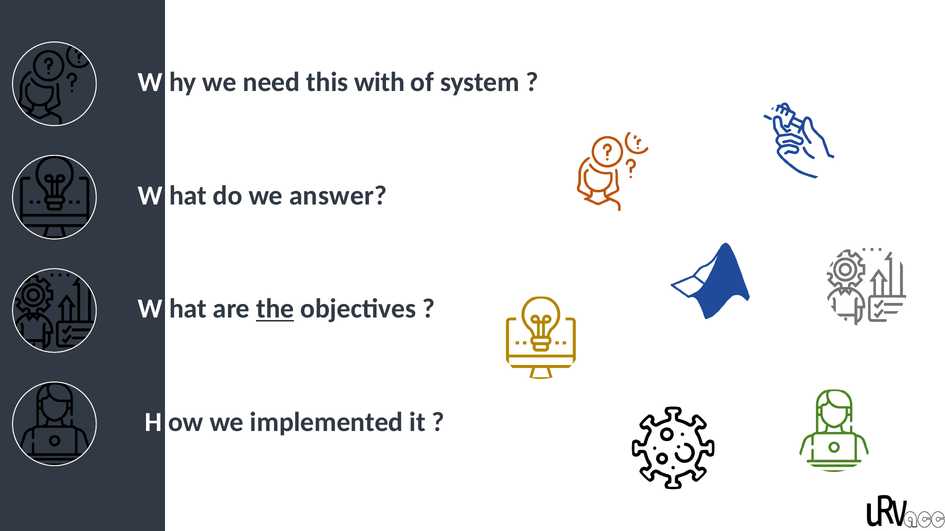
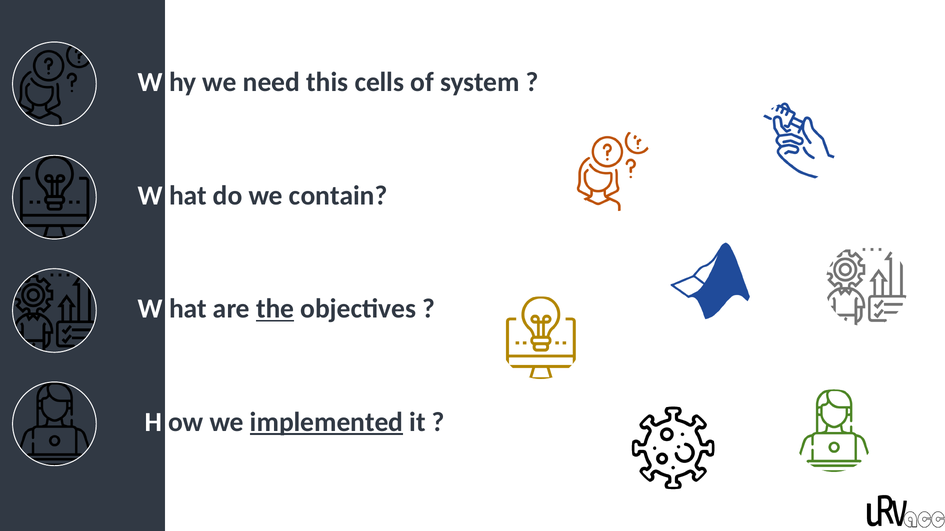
with: with -> cells (379, 82)
answer: answer -> contain (338, 196)
implemented underline: none -> present (327, 423)
